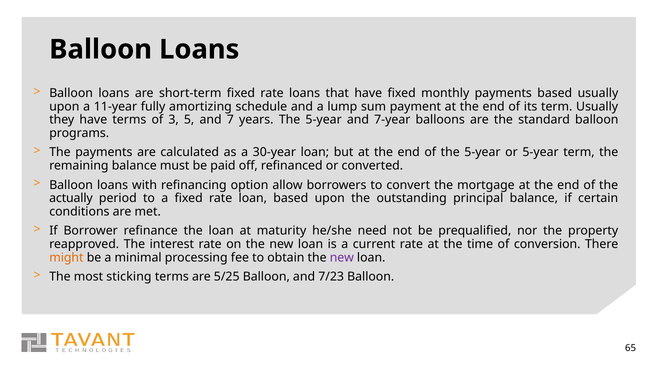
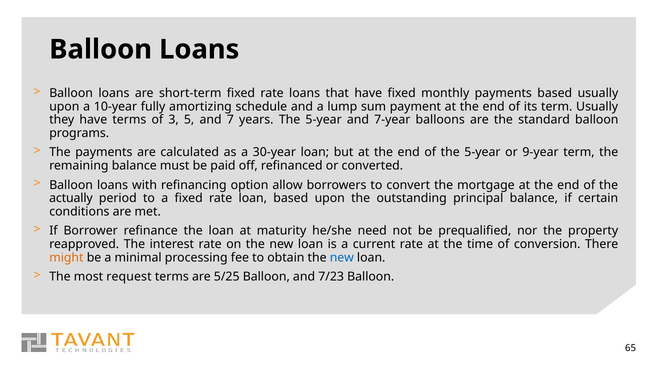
11-year: 11-year -> 10-year (115, 106)
or 5-year: 5-year -> 9-year (541, 152)
new colour: purple -> blue (342, 257)
sticking: sticking -> request (129, 276)
